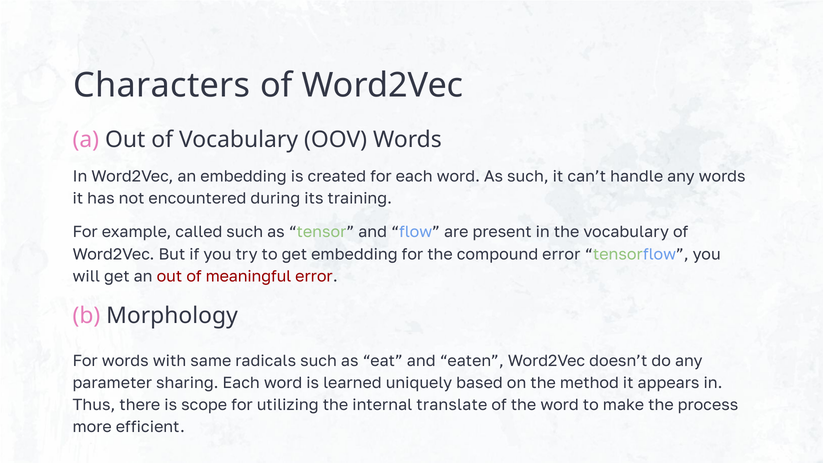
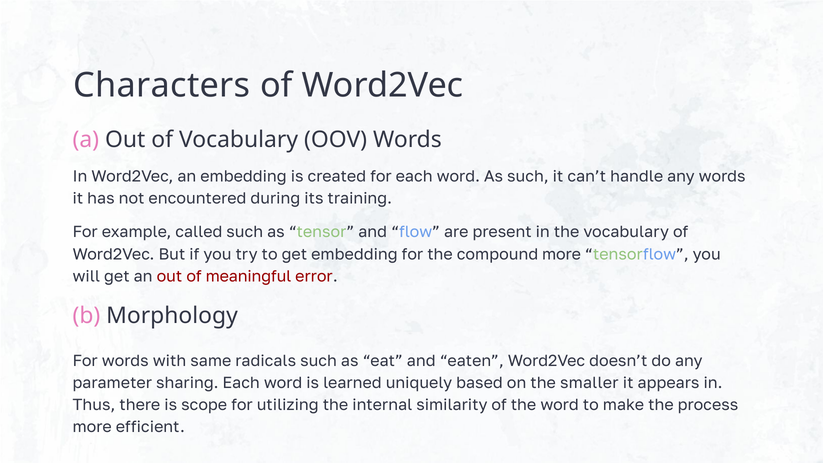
compound error: error -> more (562, 254)
method: method -> smaller (589, 383)
translate: translate -> similarity (452, 405)
